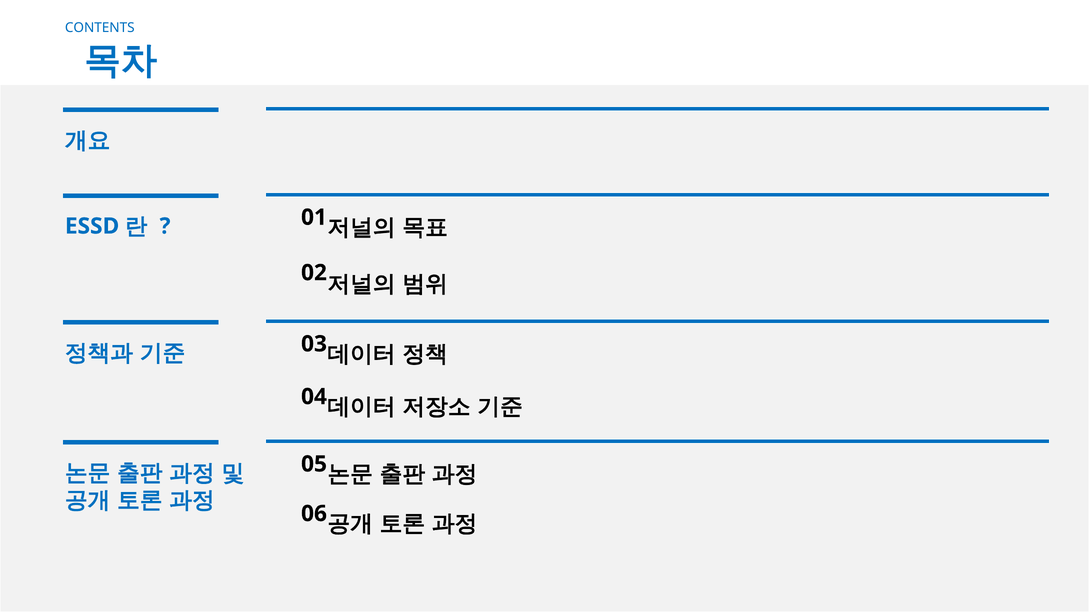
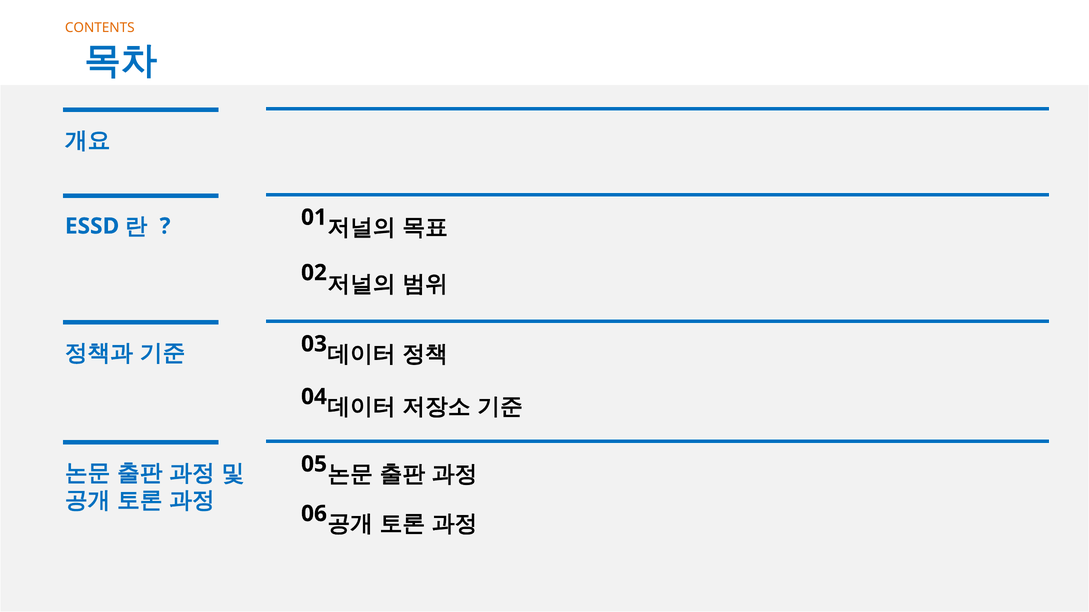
CONTENTS colour: blue -> orange (100, 28)
